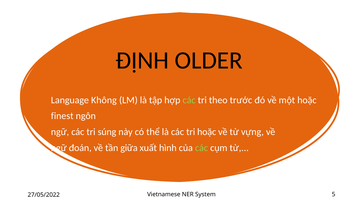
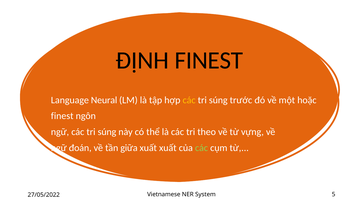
ĐỊNH OLDER: OLDER -> FINEST (209, 61)
Không: Không -> Neural (104, 100)
các colour: light green -> yellow (189, 100)
theo: theo -> súng (218, 100)
tri hoặc: hoặc -> theo (207, 132)
xuất hình: hình -> xuất (168, 148)
